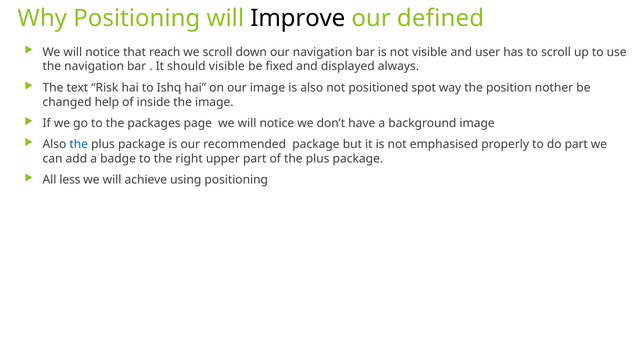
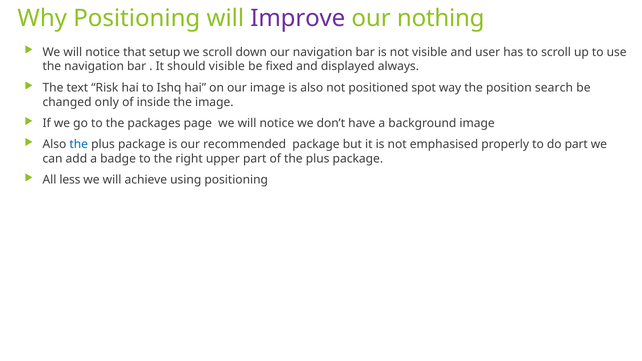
Improve colour: black -> purple (298, 19)
defined: defined -> nothing (441, 19)
reach: reach -> setup (165, 52)
nother: nother -> search (554, 88)
help: help -> only (107, 102)
